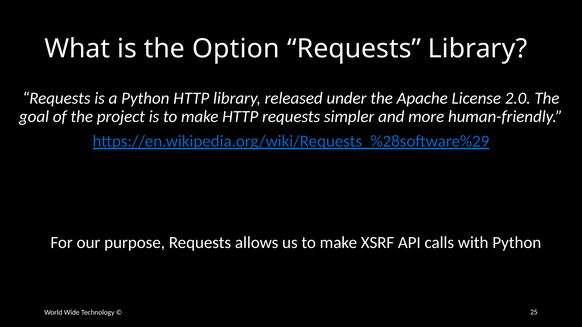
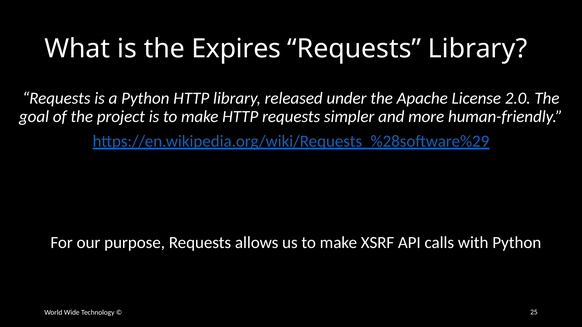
Option: Option -> Expires (236, 49)
